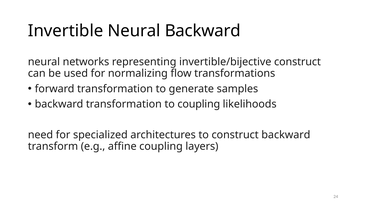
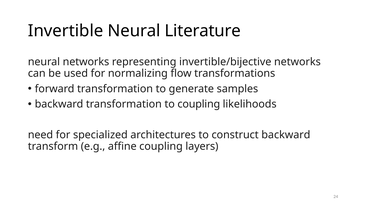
Neural Backward: Backward -> Literature (203, 31)
invertible/bijective construct: construct -> networks (297, 62)
